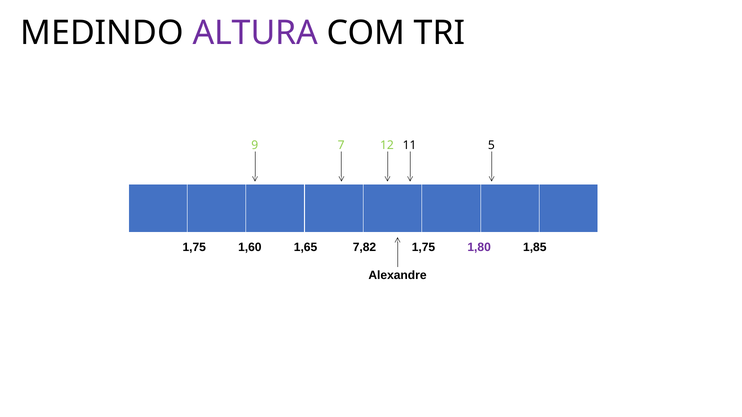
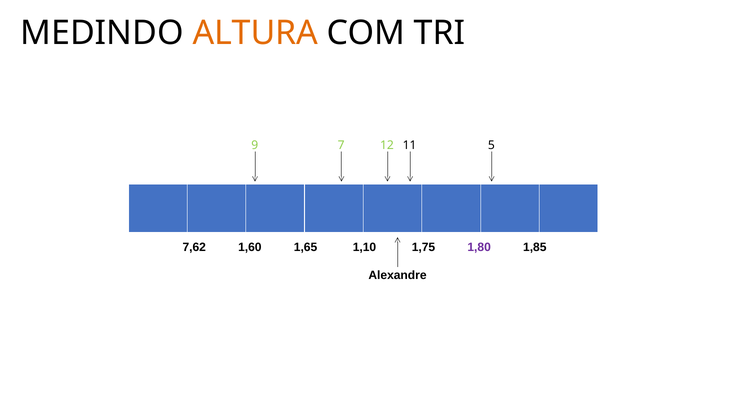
ALTURA colour: purple -> orange (255, 33)
1,75: 1,75 -> 7,62 (194, 248)
7,82: 7,82 -> 1,10 (364, 248)
